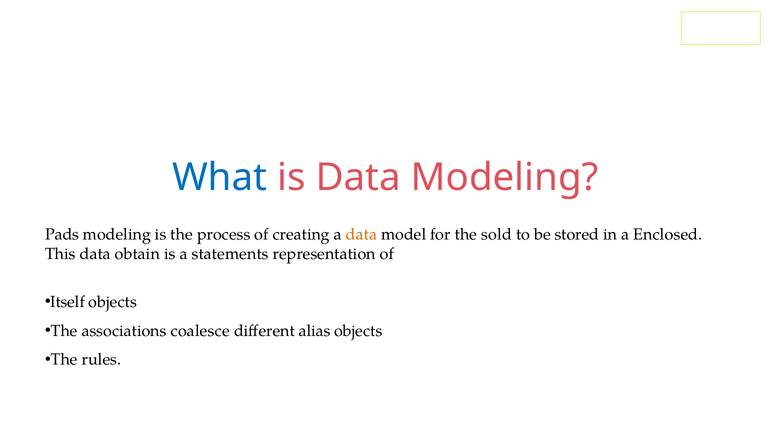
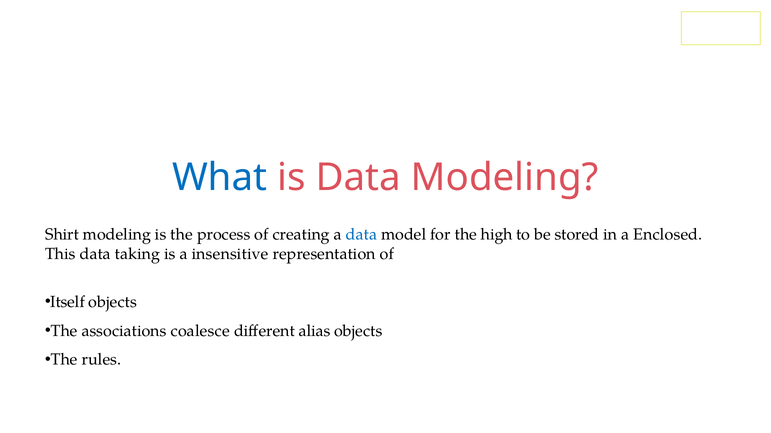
Pads: Pads -> Shirt (62, 235)
data colour: orange -> blue (362, 235)
sold: sold -> high (497, 235)
obtain: obtain -> taking (137, 254)
statements: statements -> insensitive (230, 254)
